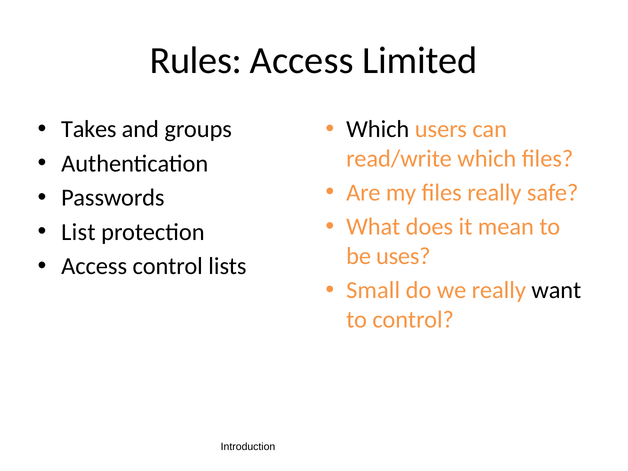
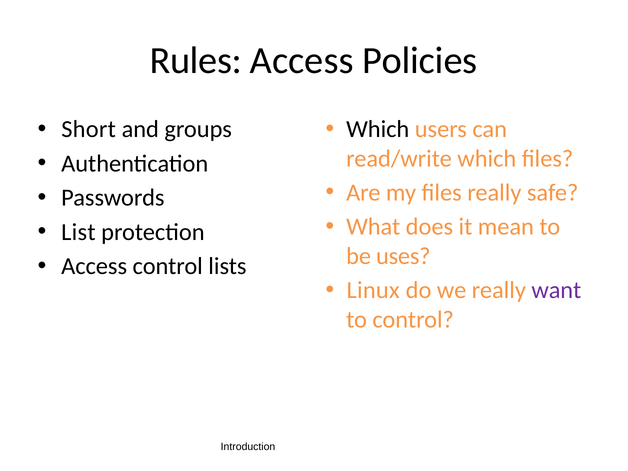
Limited: Limited -> Policies (420, 61)
Takes: Takes -> Short (89, 129)
Small: Small -> Linux (373, 290)
want colour: black -> purple (556, 290)
